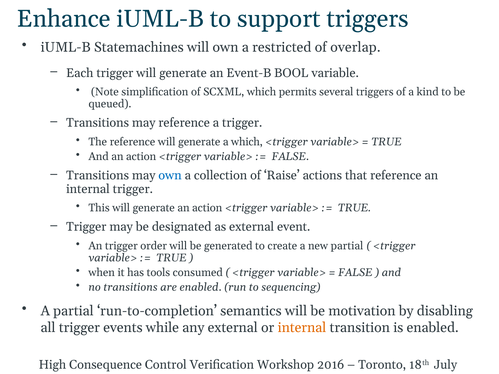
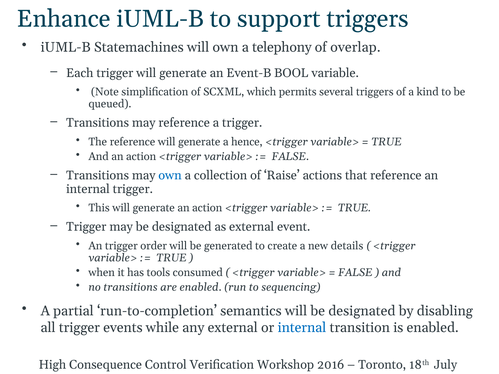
restricted: restricted -> telephony (282, 47)
a which: which -> hence (247, 142)
new partial: partial -> details (347, 246)
will be motivation: motivation -> designated (362, 311)
internal colour: orange -> blue (302, 328)
